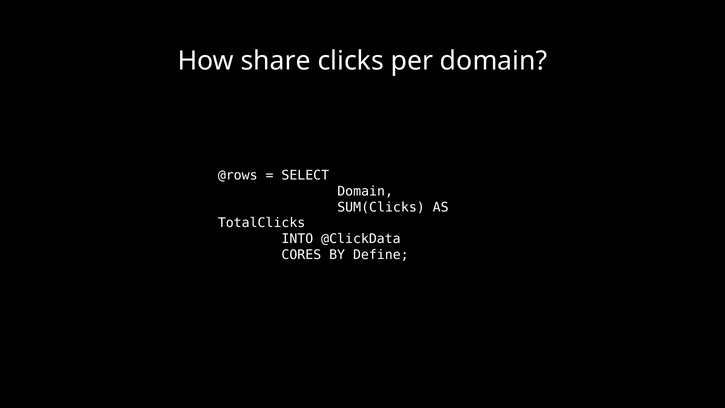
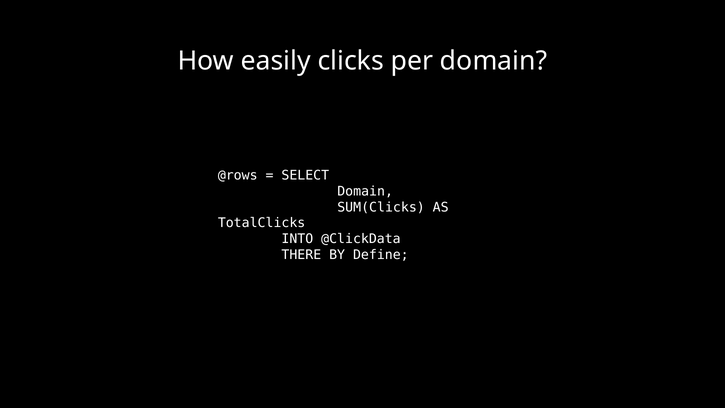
share: share -> easily (276, 61)
CORES: CORES -> THERE (301, 255)
